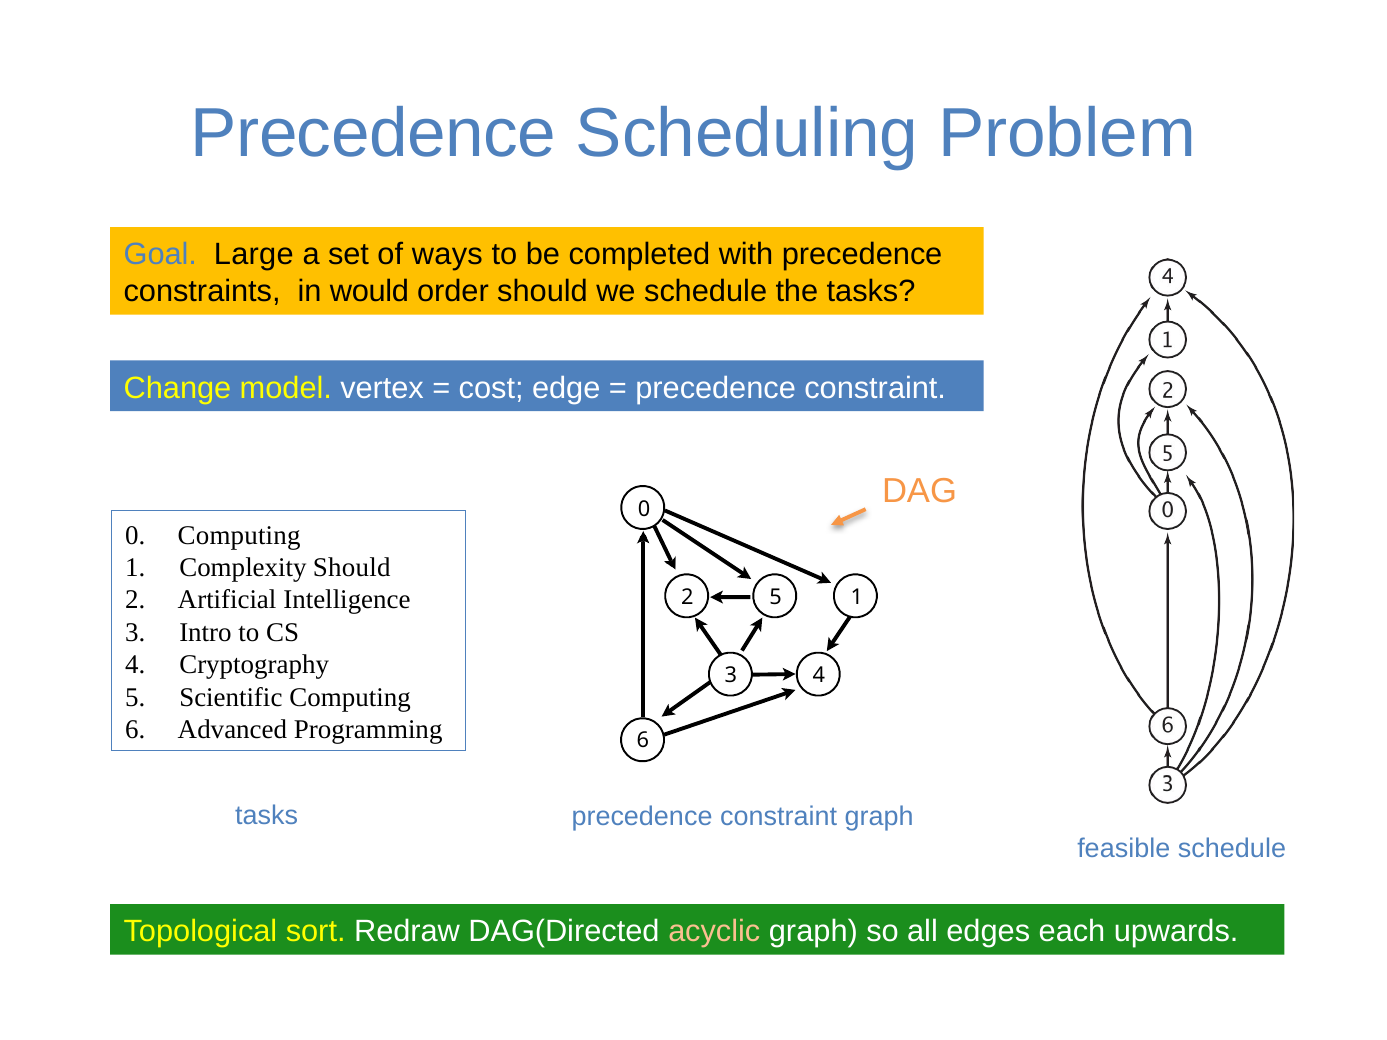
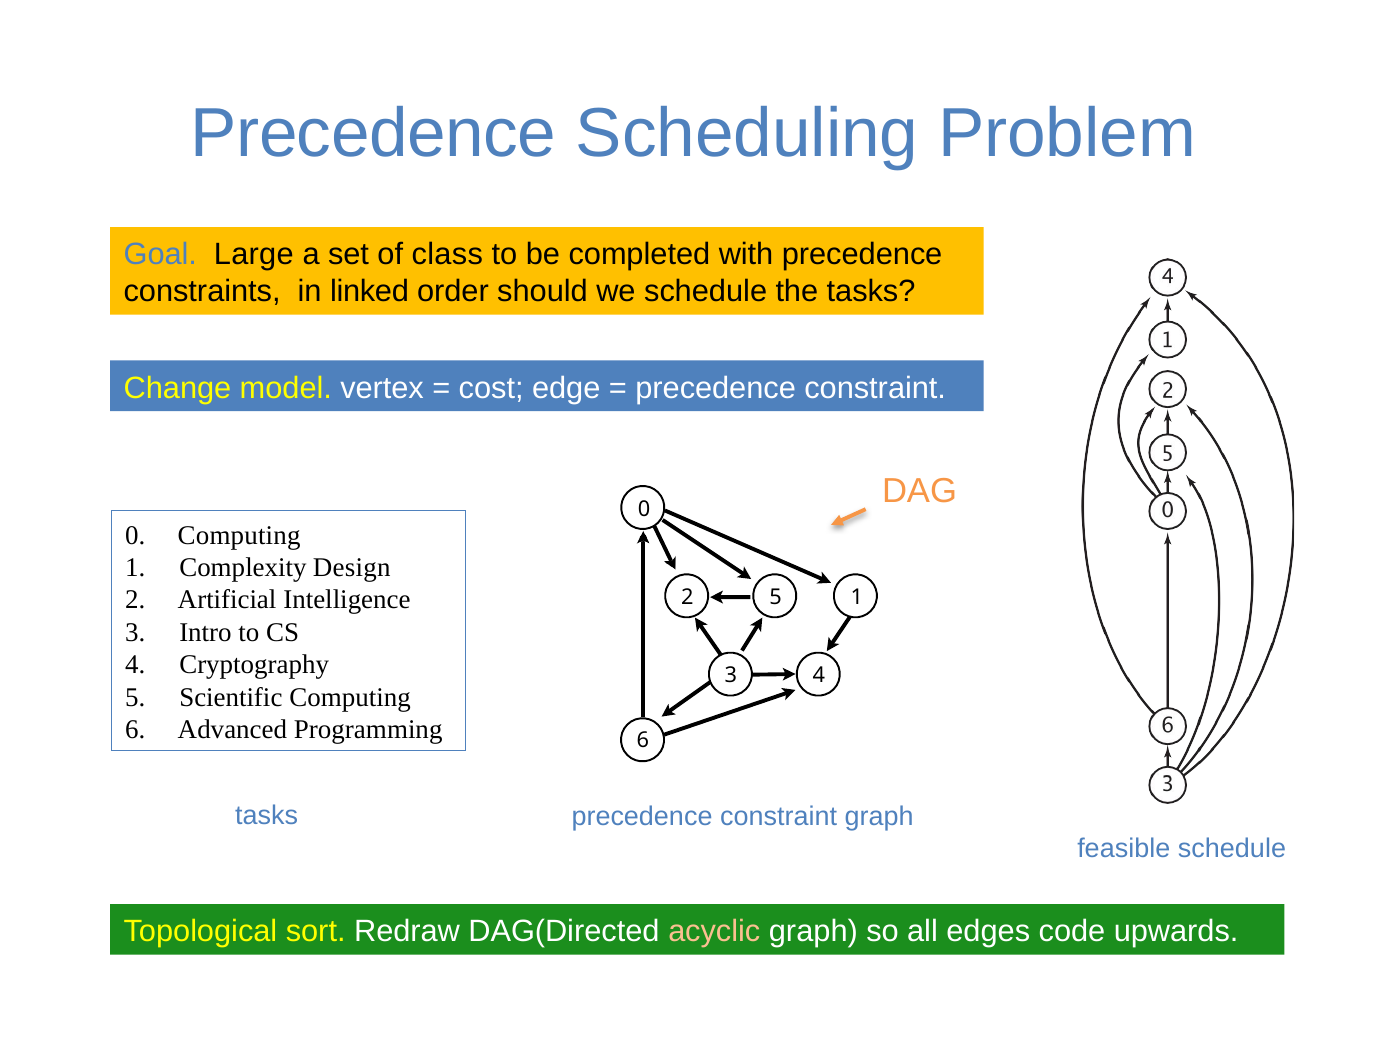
ways: ways -> class (447, 255)
would: would -> linked (369, 292)
Complexity Should: Should -> Design (352, 568)
each: each -> code (1072, 932)
